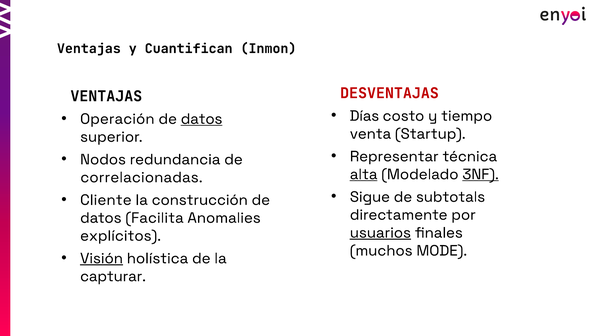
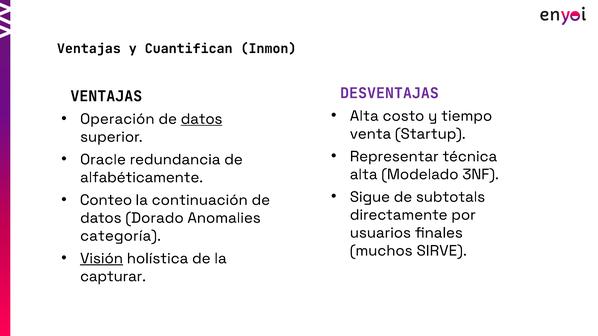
DESVENTAJAS colour: red -> purple (389, 93)
Días: Días -> Alta (364, 116)
Nodos: Nodos -> Oracle (103, 160)
alta underline: present -> none (364, 174)
3NF underline: present -> none (481, 174)
correlacionadas: correlacionadas -> alfabéticamente (142, 178)
Cliente: Cliente -> Conteo (106, 200)
construcción: construcción -> continuación (200, 200)
Facilita: Facilita -> Dorado (155, 218)
usuarios underline: present -> none (380, 233)
explícitos: explícitos -> categoría (120, 236)
MODE: MODE -> SIRVE (442, 251)
